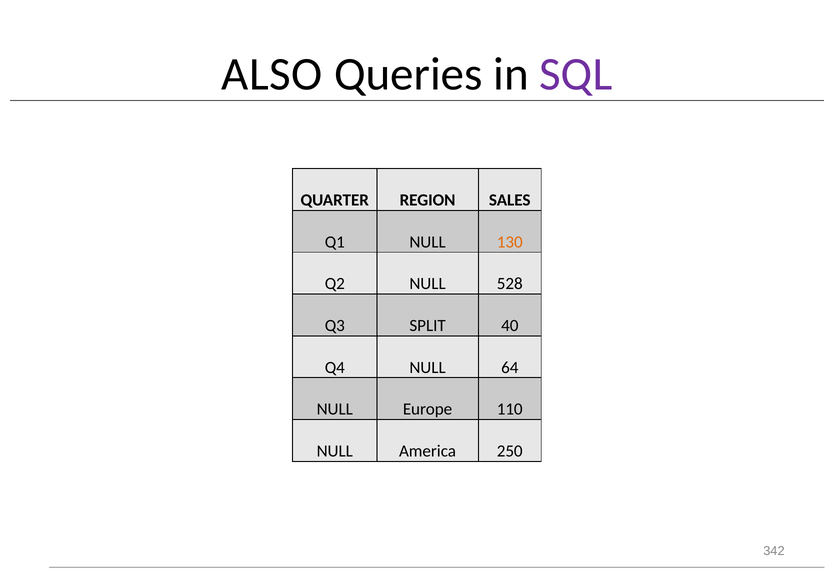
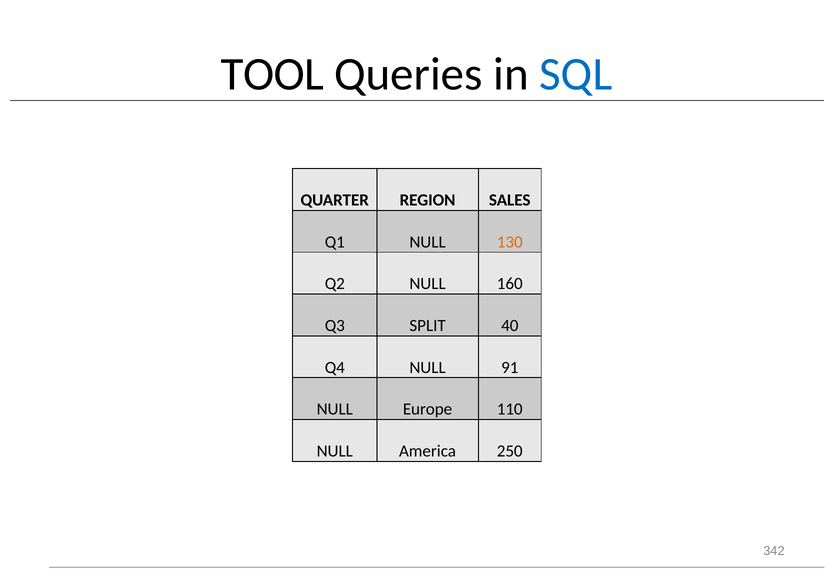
ALSO: ALSO -> TOOL (272, 75)
SQL colour: purple -> blue (576, 75)
528: 528 -> 160 (510, 284)
64: 64 -> 91 (510, 368)
